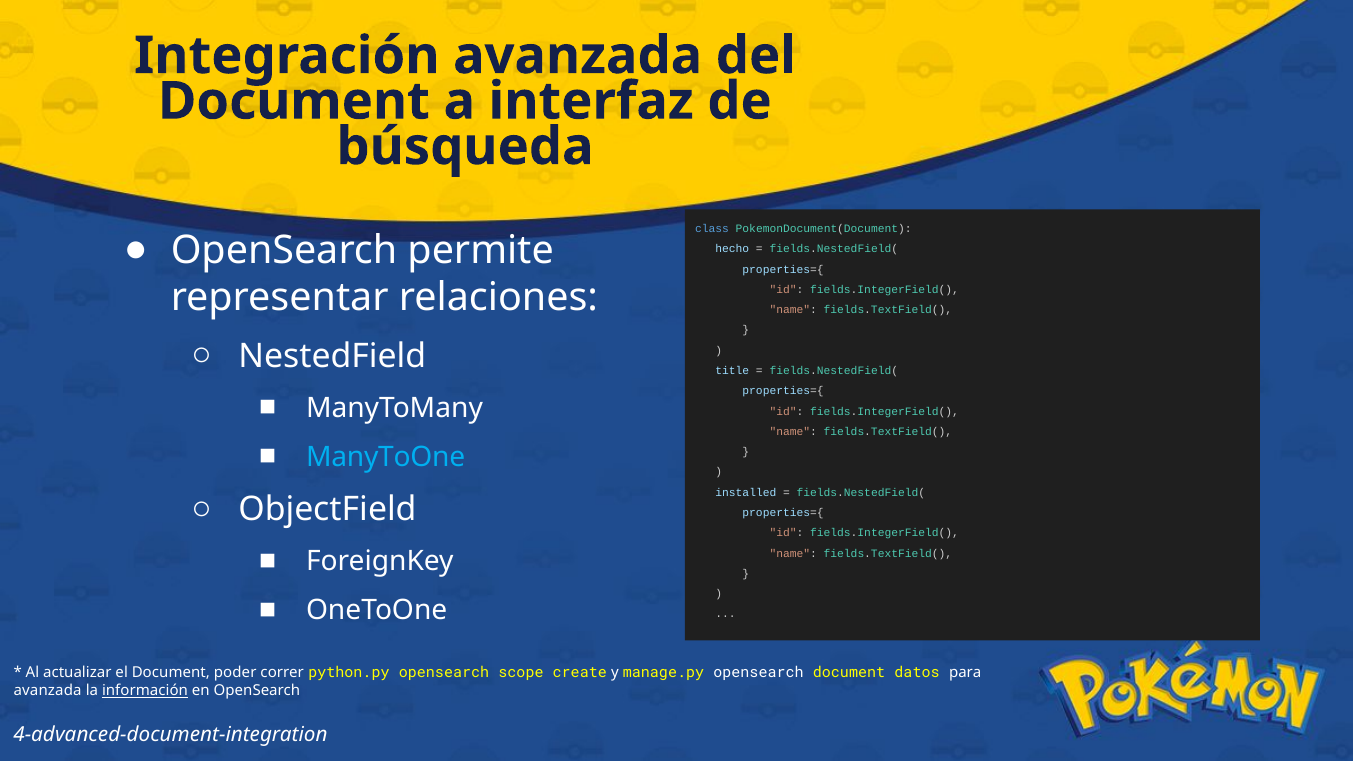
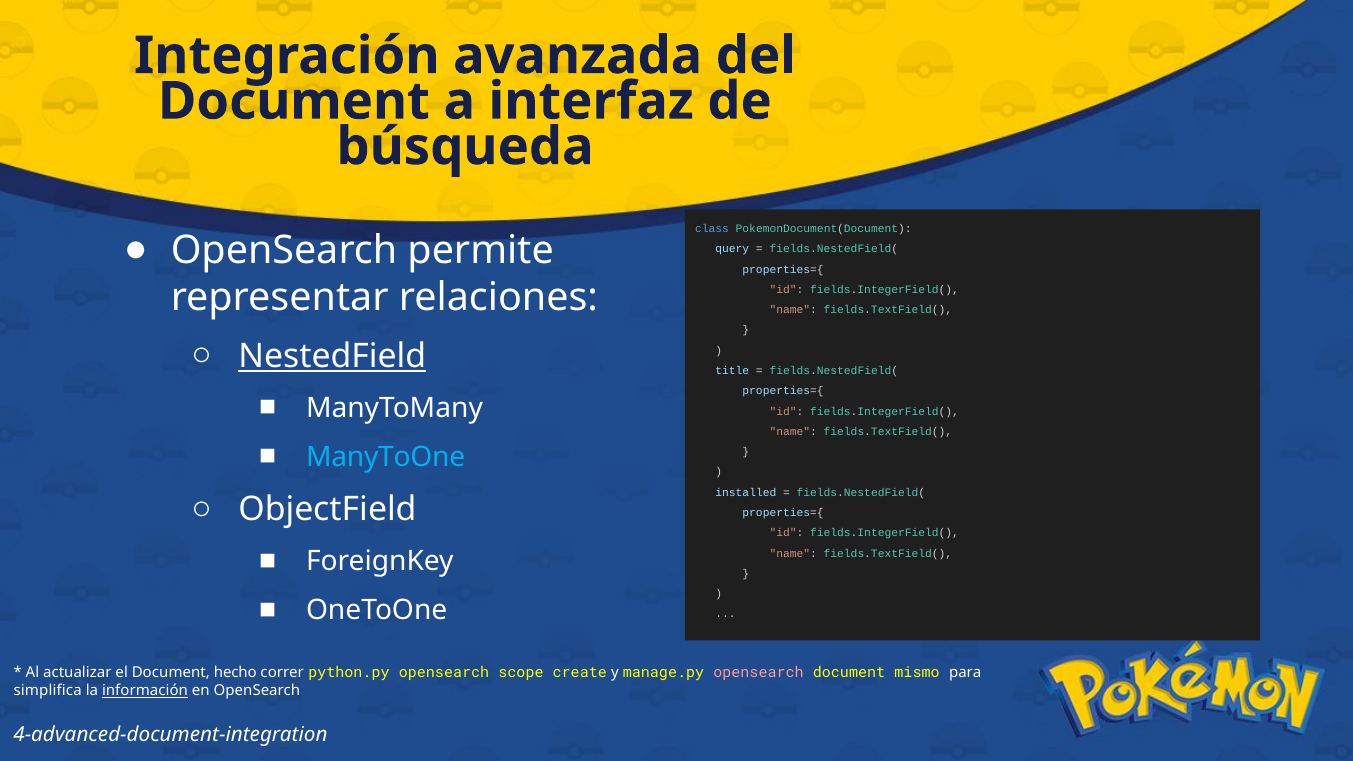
hecho: hecho -> query (732, 249)
NestedField underline: none -> present (332, 357)
poder: poder -> hecho (235, 673)
opensearch colour: white -> pink (759, 673)
datos: datos -> mismo (917, 673)
avanzada: avanzada -> simplifica (48, 691)
